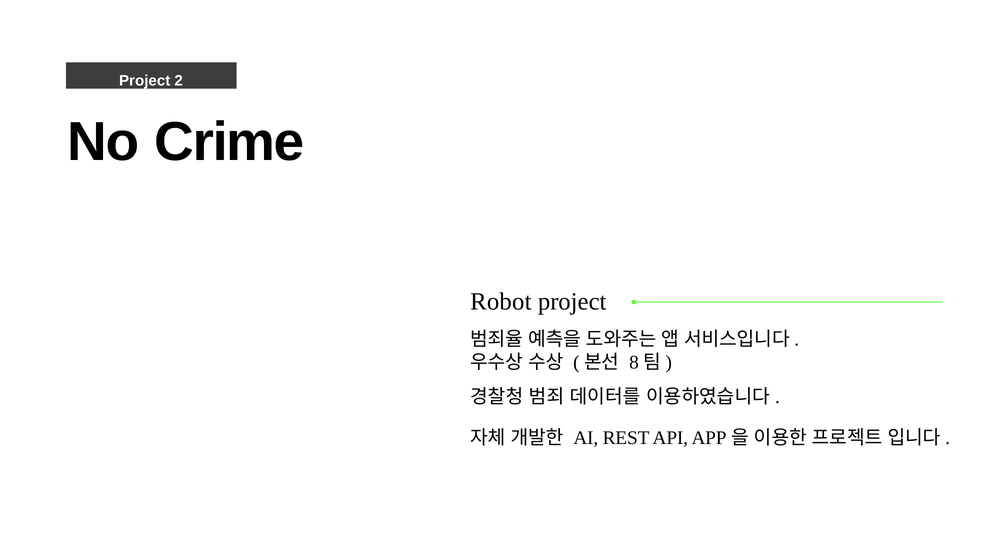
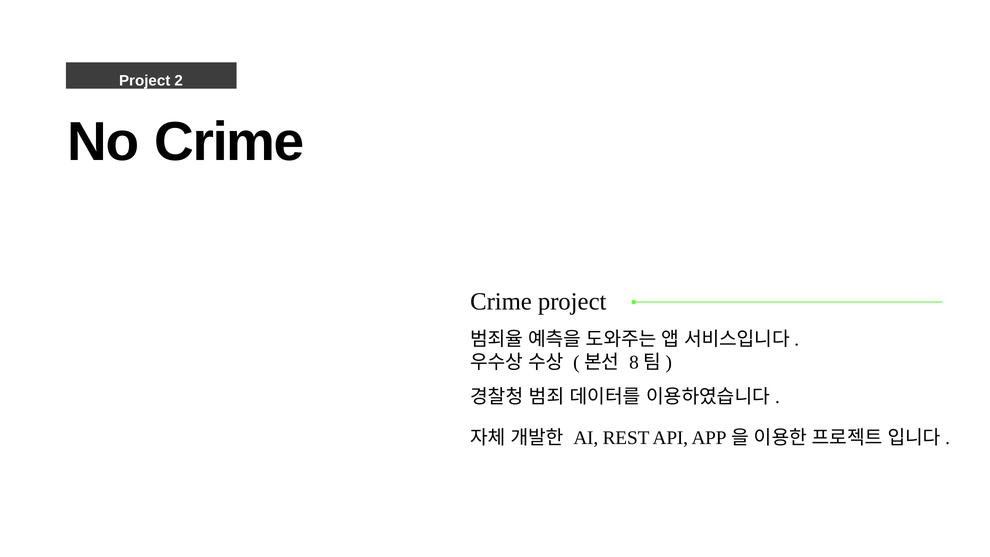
Robot: Robot -> Crime (501, 302)
